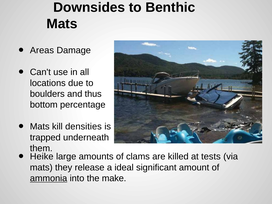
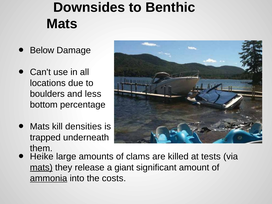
Areas: Areas -> Below (42, 50)
thus: thus -> less (93, 94)
mats underline: none -> present (41, 167)
ideal: ideal -> giant (124, 167)
make: make -> costs (114, 178)
